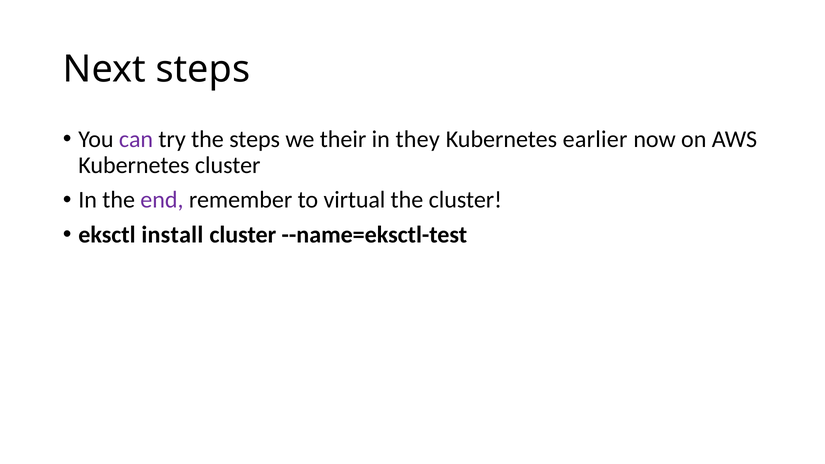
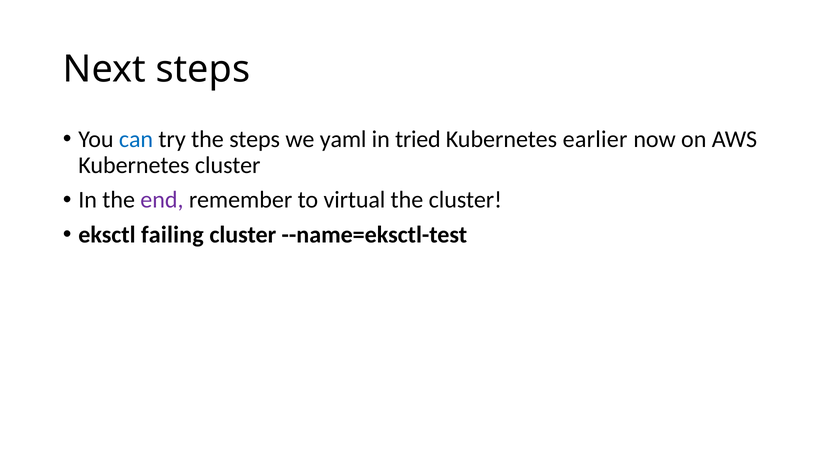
can colour: purple -> blue (136, 139)
their: their -> yaml (343, 139)
they: they -> tried (418, 139)
install: install -> failing (172, 235)
